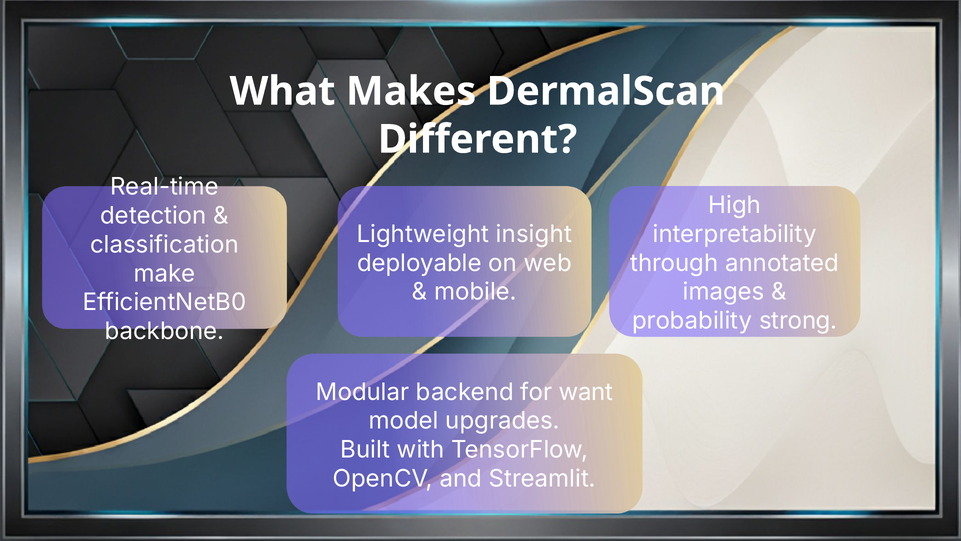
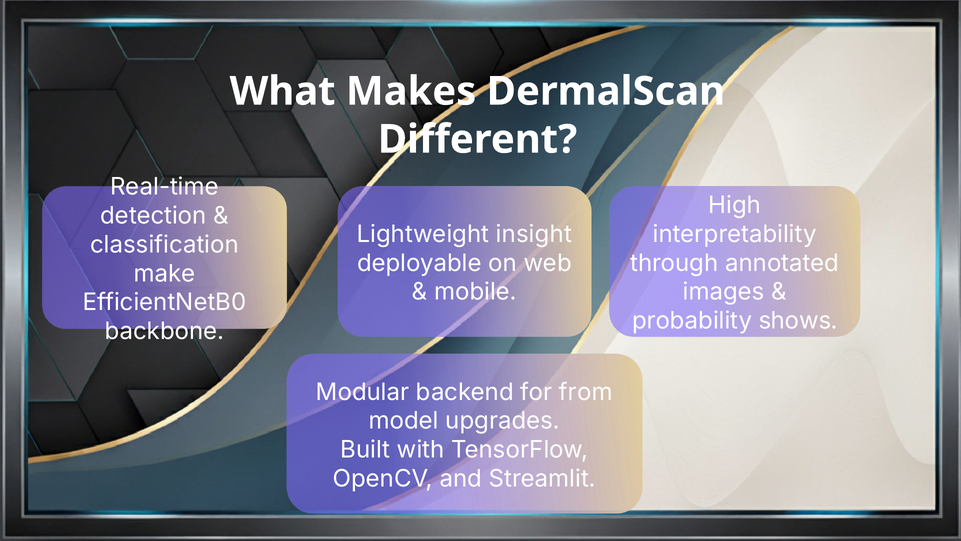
strong: strong -> shows (798, 321)
want: want -> from (586, 392)
